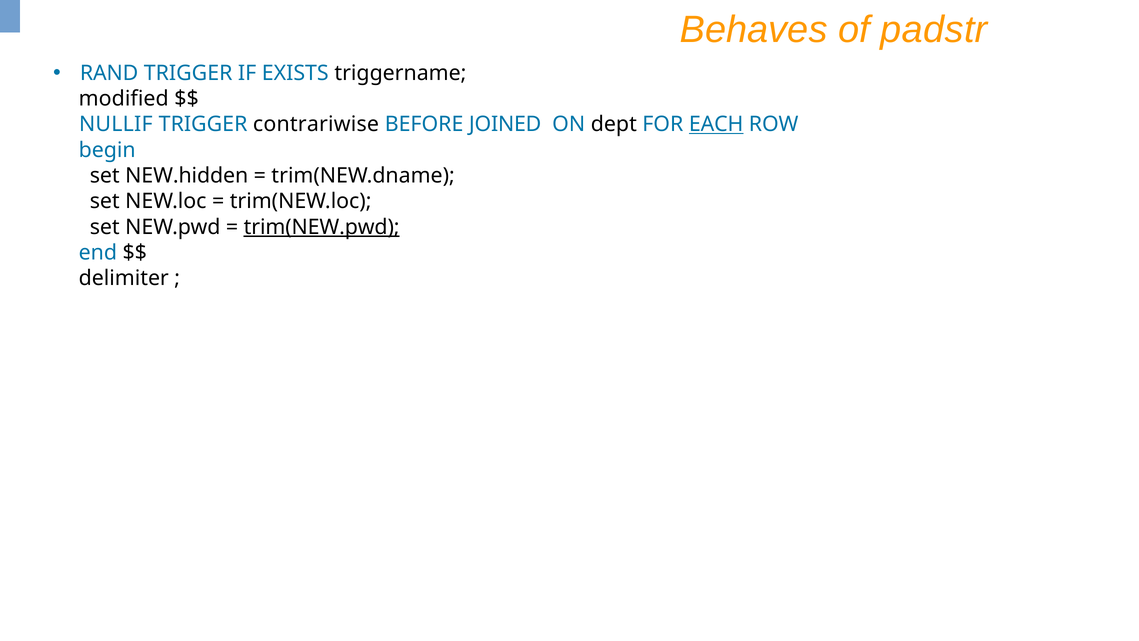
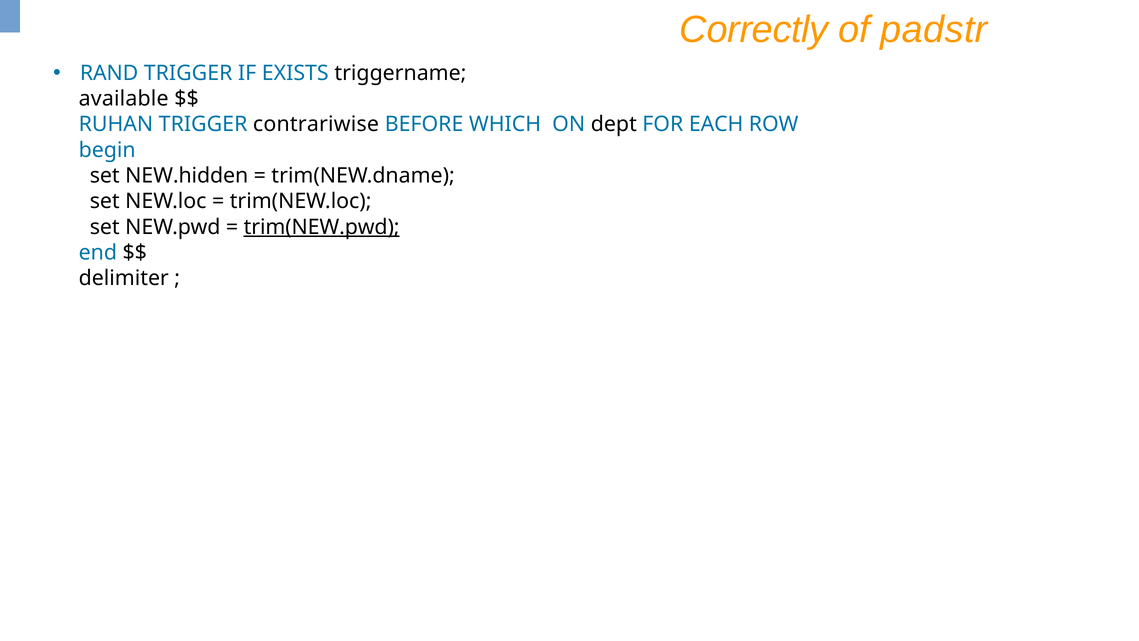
Behaves: Behaves -> Correctly (754, 30)
modified: modified -> available (124, 99)
NULLIF: NULLIF -> RUHAN (116, 124)
JOINED: JOINED -> WHICH (505, 124)
EACH underline: present -> none (716, 124)
